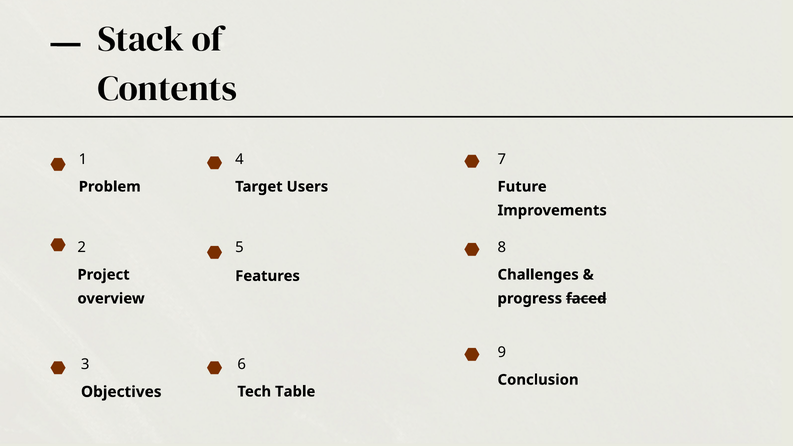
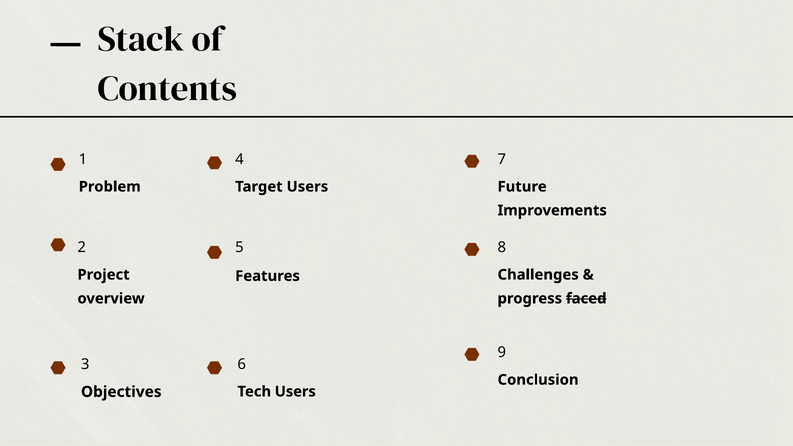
Tech Table: Table -> Users (295, 392)
